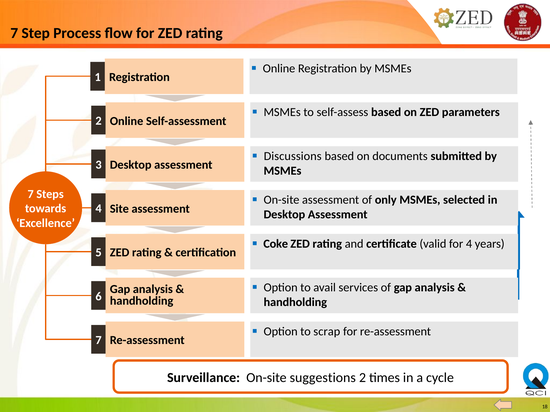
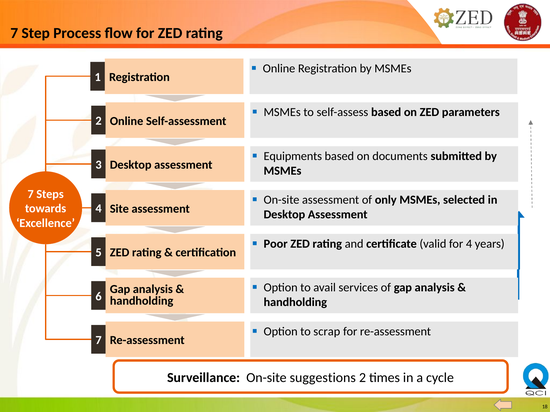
Discussions: Discussions -> Equipments (293, 156)
Coke: Coke -> Poor (276, 244)
